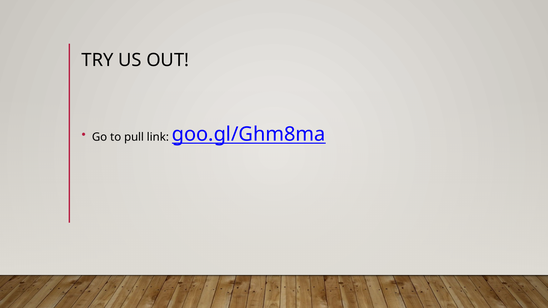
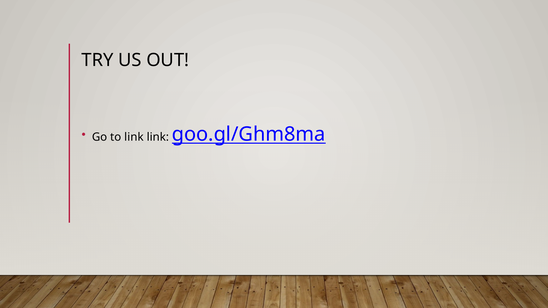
to pull: pull -> link (134, 137)
